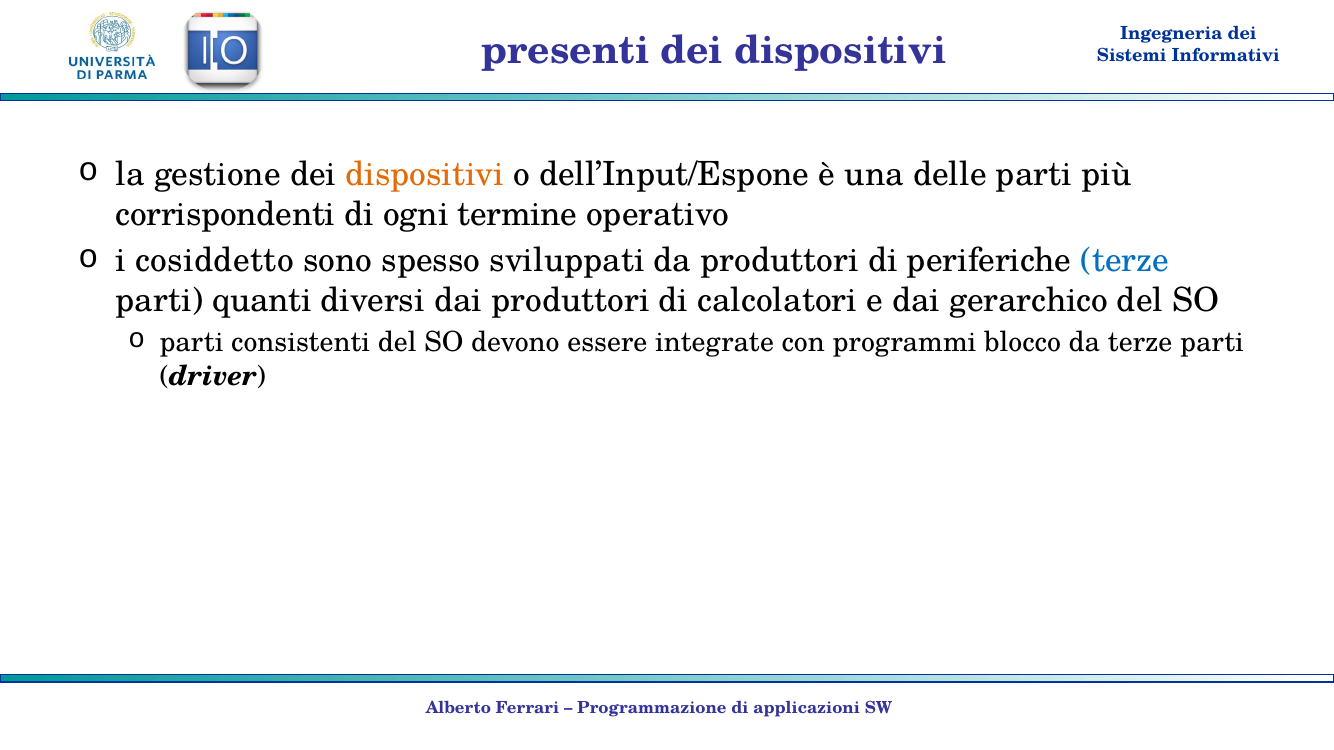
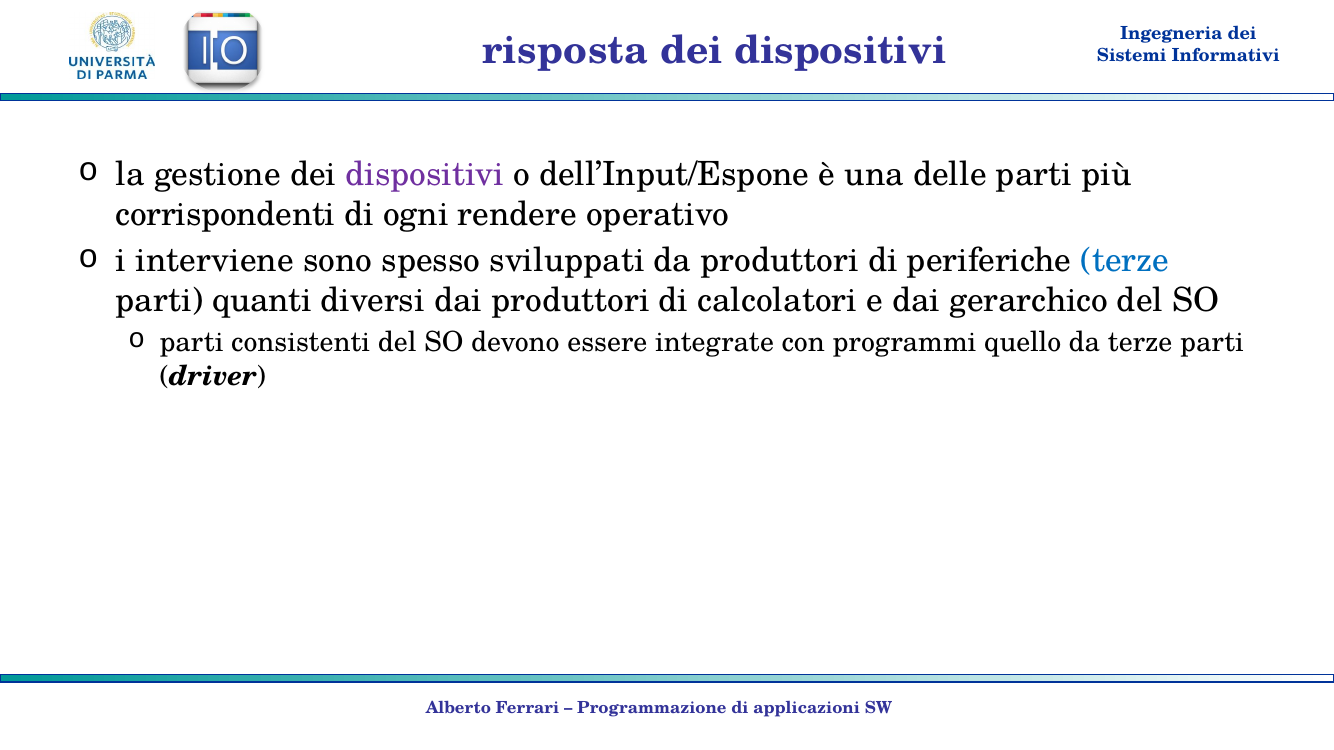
presenti: presenti -> risposta (566, 51)
dispositivi colour: orange -> purple (425, 174)
termine: termine -> rendere (517, 214)
cosiddetto: cosiddetto -> interviene (215, 261)
blocco: blocco -> quello (1023, 343)
